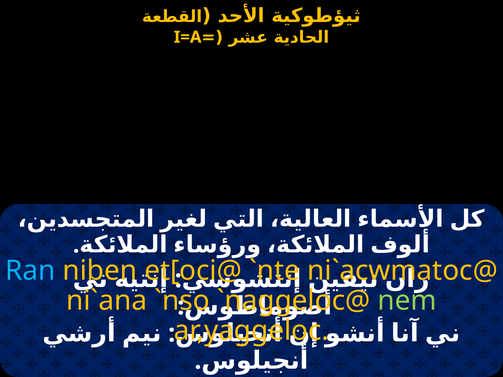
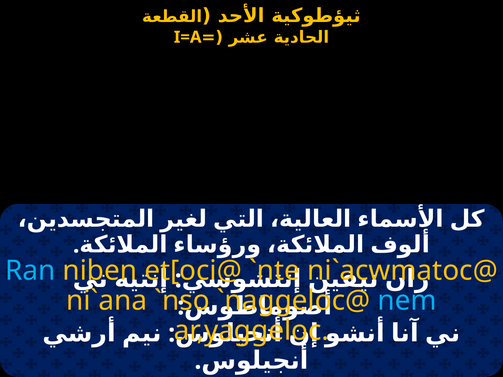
nem colour: light green -> light blue (407, 301)
